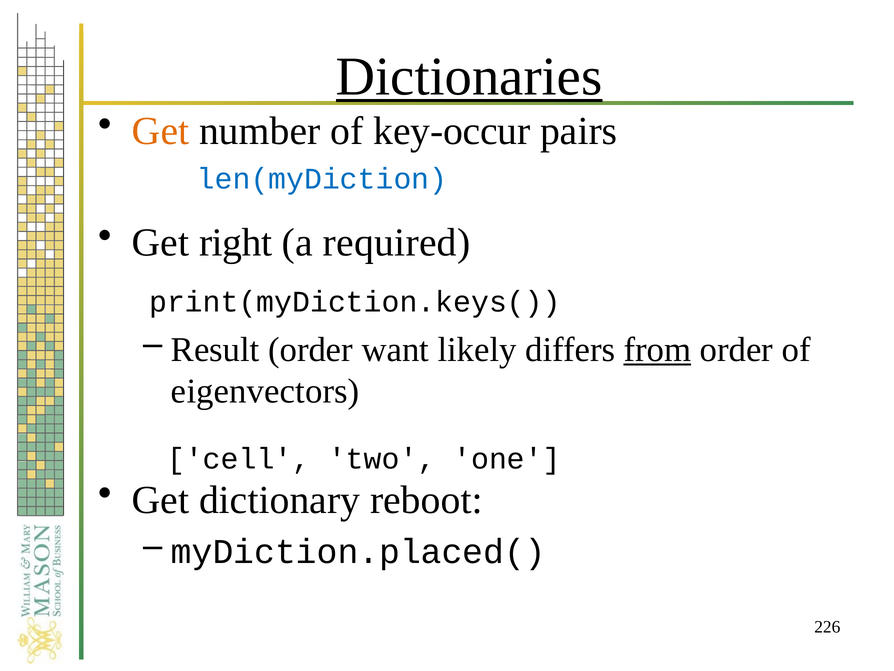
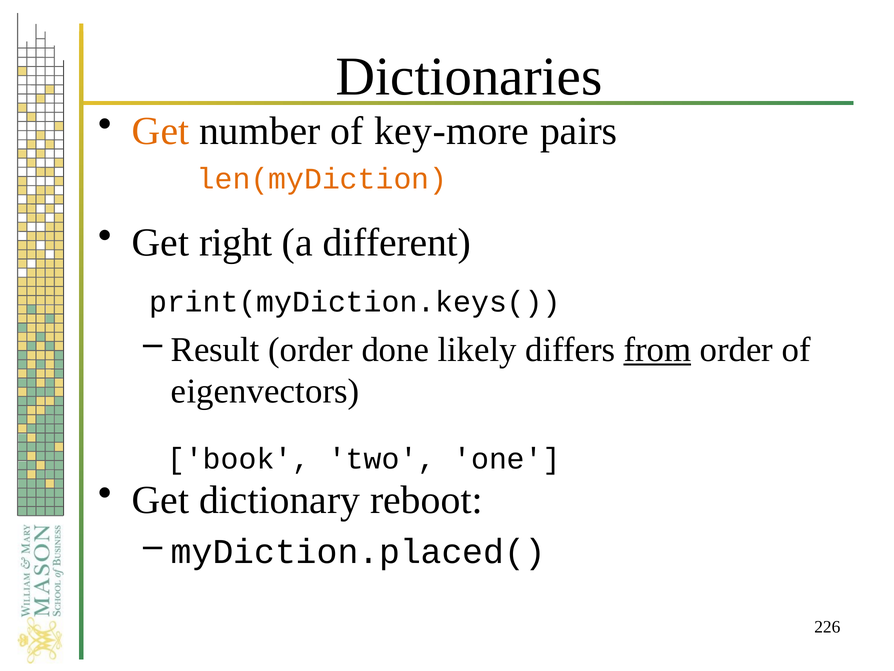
Dictionaries underline: present -> none (469, 77)
key-occur: key-occur -> key-more (452, 131)
len(myDiction colour: blue -> orange (322, 179)
required: required -> different (397, 242)
want: want -> done (395, 349)
cell: cell -> book (239, 458)
